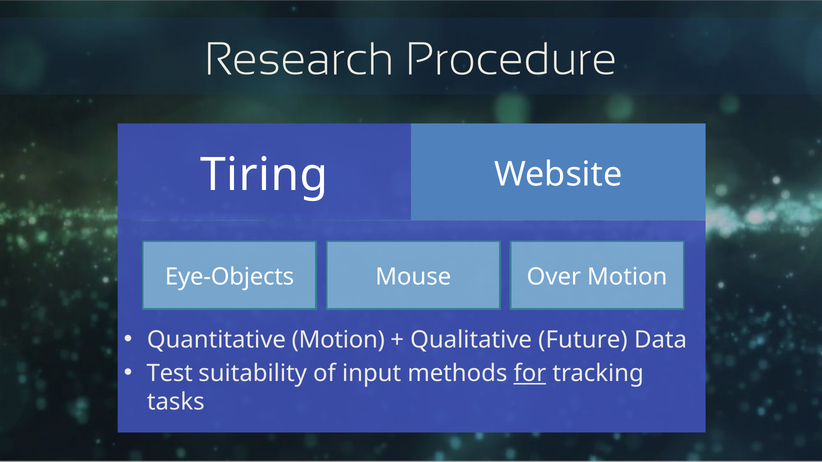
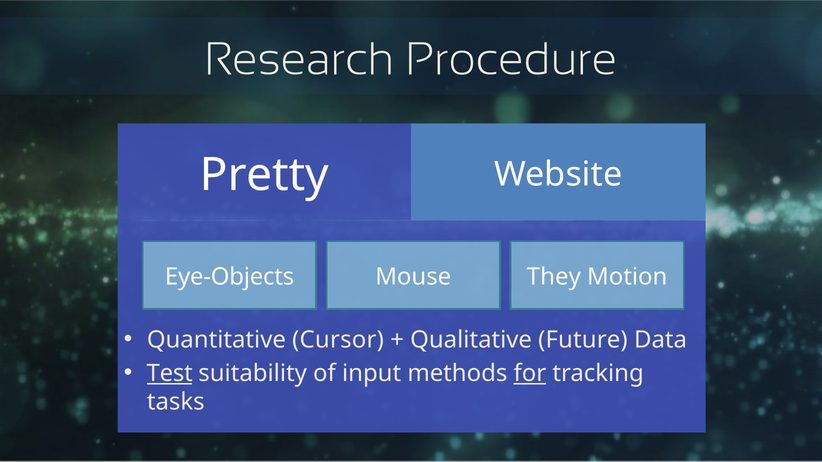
Tiring: Tiring -> Pretty (264, 175)
Over: Over -> They (554, 277)
Quantitative Motion: Motion -> Cursor (338, 340)
Test underline: none -> present (170, 374)
